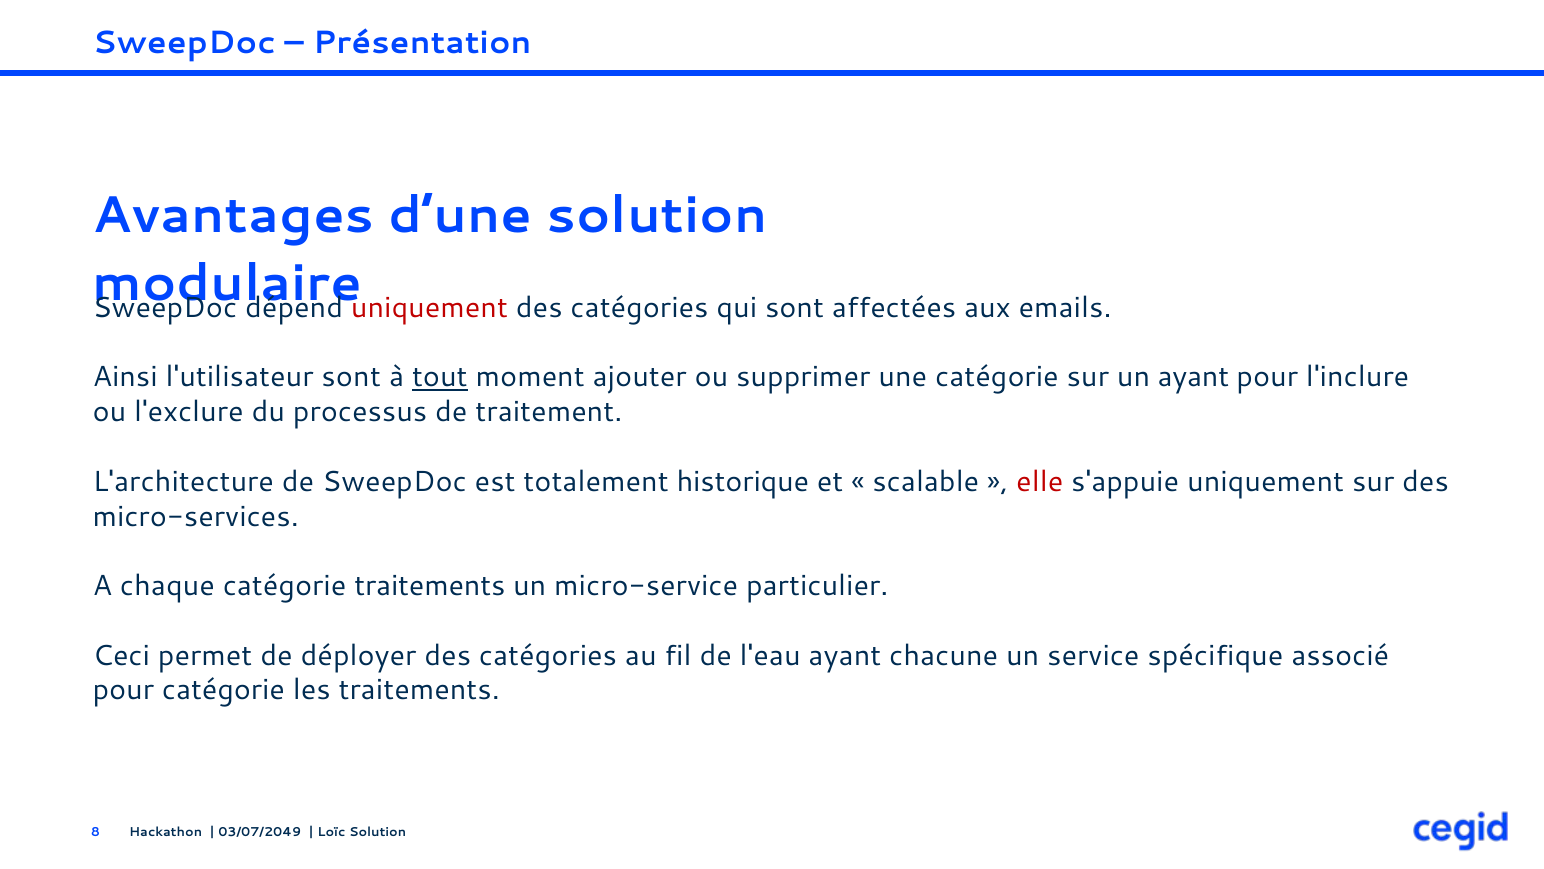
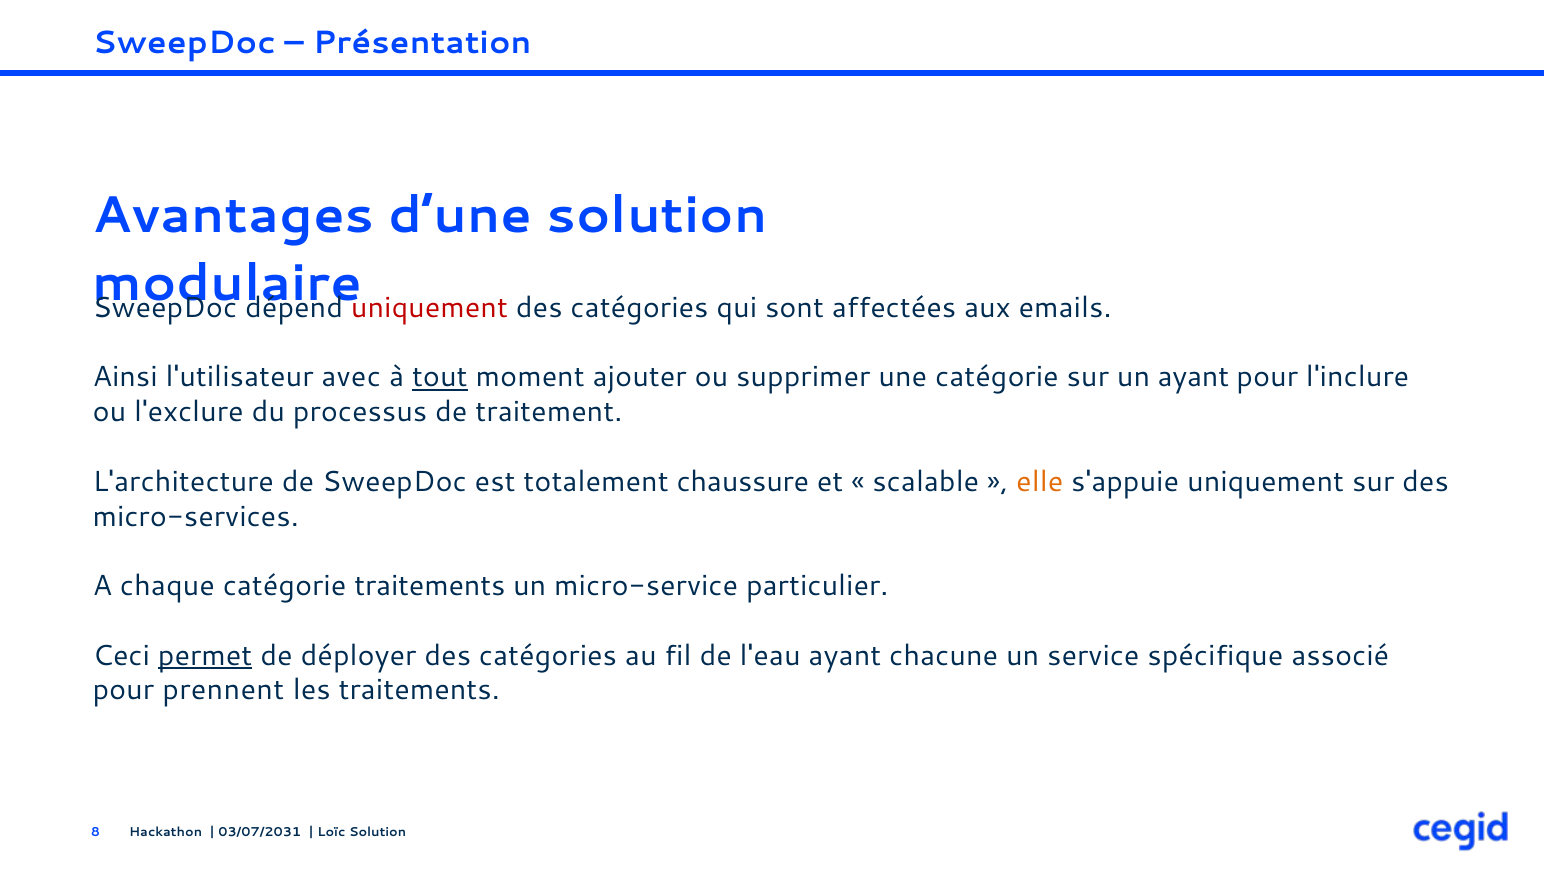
l'utilisateur sont: sont -> avec (351, 377)
historique: historique -> chaussure (743, 481)
elle colour: red -> orange (1040, 481)
permet underline: none -> present (205, 655)
pour catégorie: catégorie -> prennent (223, 690)
03/07/2049: 03/07/2049 -> 03/07/2031 (260, 832)
